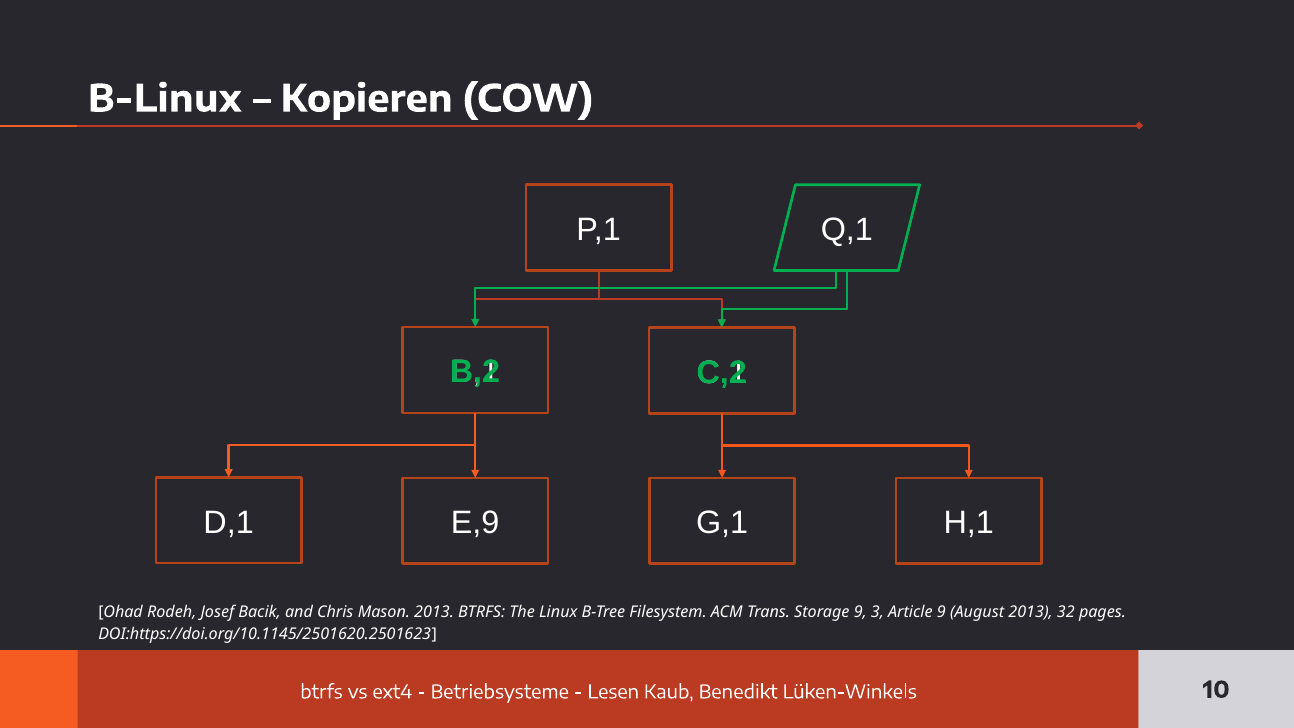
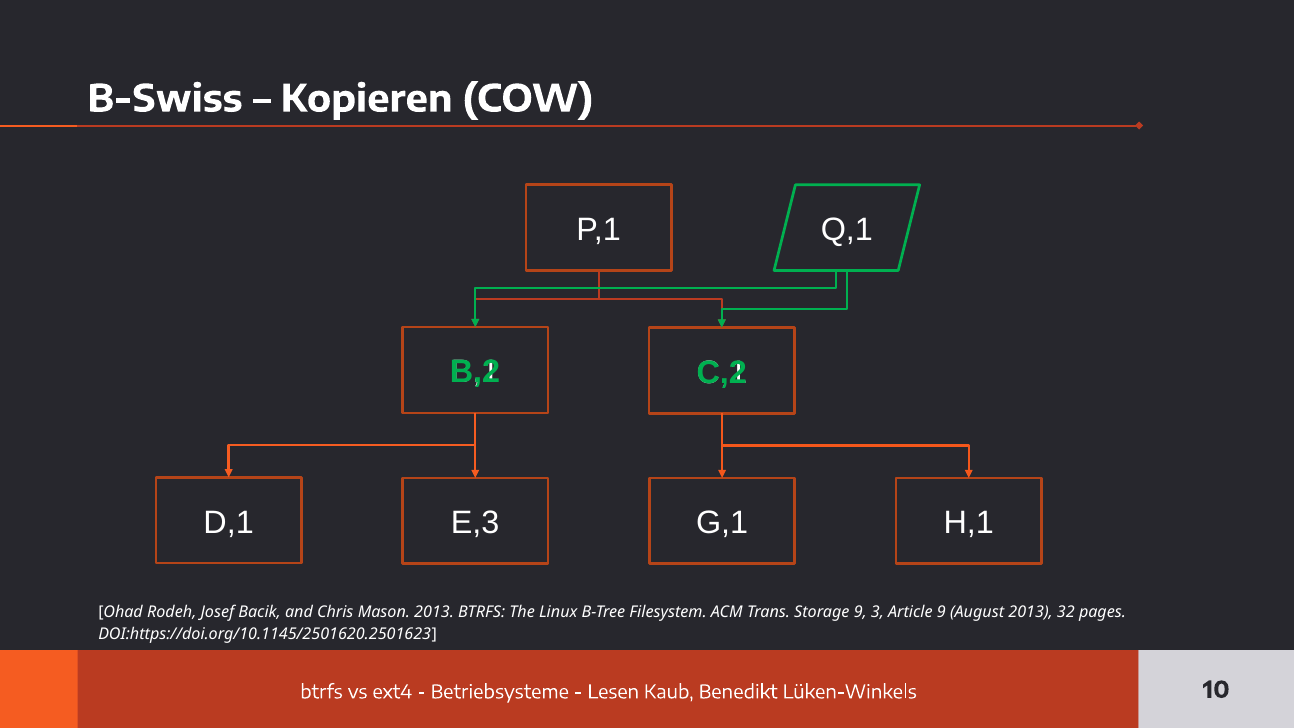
B-Linux: B-Linux -> B-Swiss (165, 99)
E,9: E,9 -> E,3 (475, 523)
